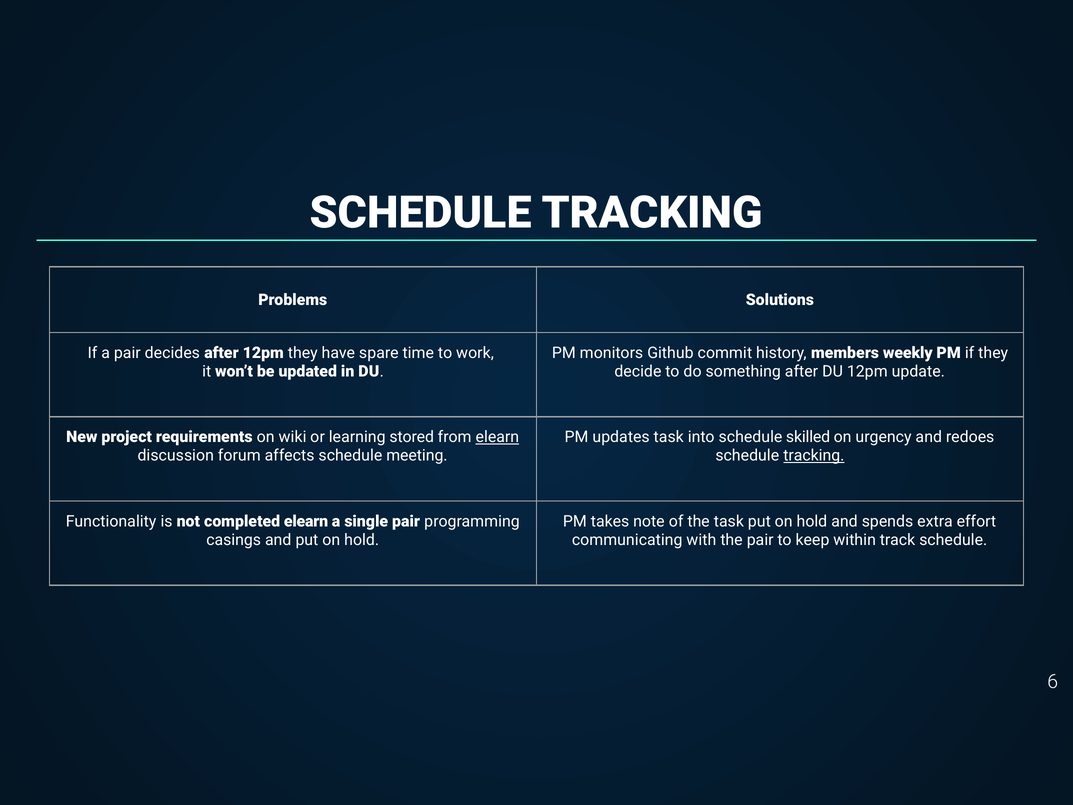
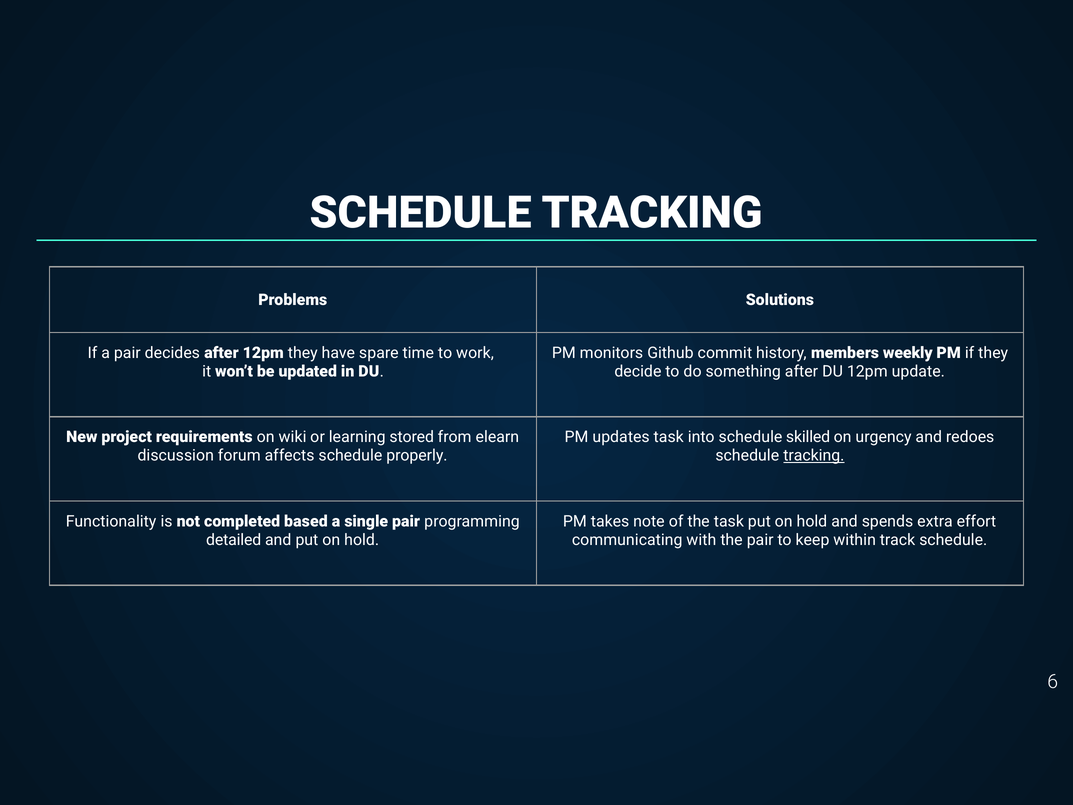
elearn underline: present -> none (497, 437)
meeting: meeting -> properly (417, 456)
completed elearn: elearn -> based (306, 521)
casings: casings -> detailed (234, 540)
